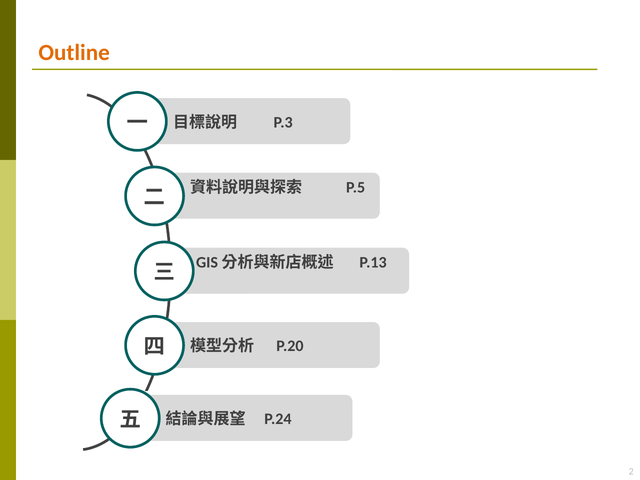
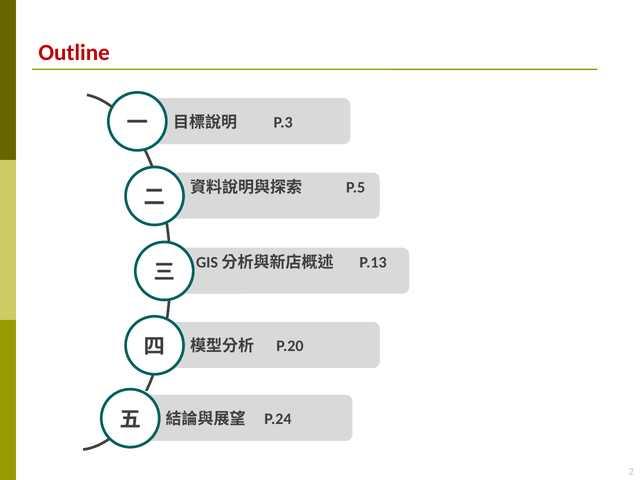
Outline colour: orange -> red (74, 53)
